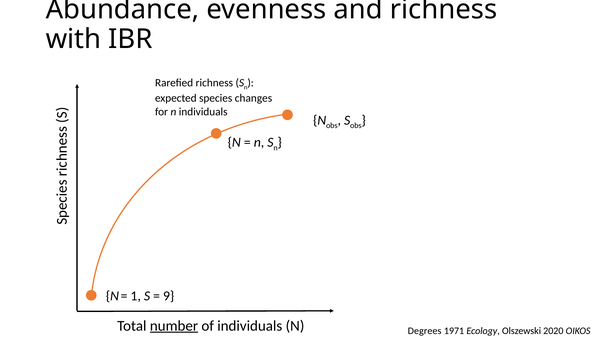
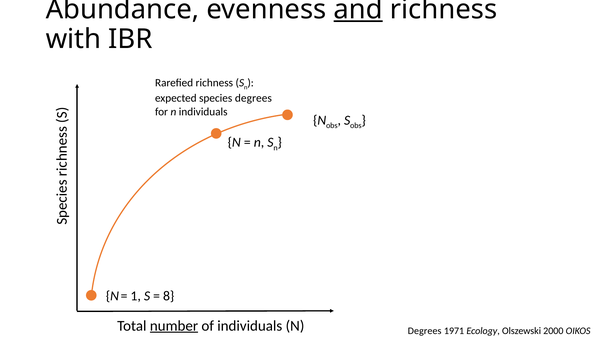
and underline: none -> present (358, 9)
species changes: changes -> degrees (253, 98)
9: 9 -> 8 (169, 296)
2020: 2020 -> 2000 (553, 331)
